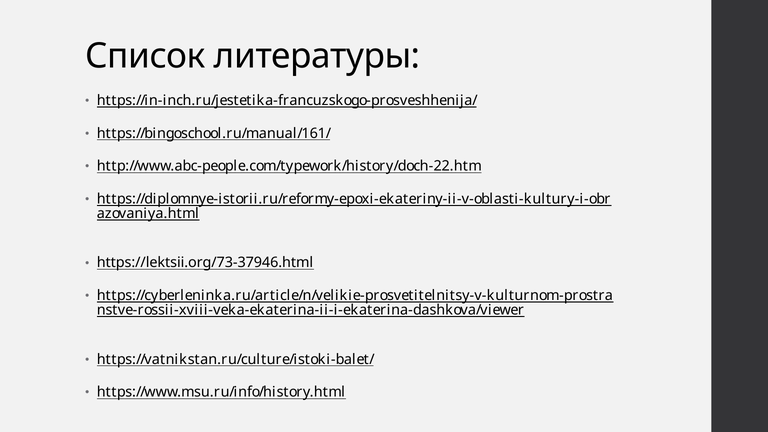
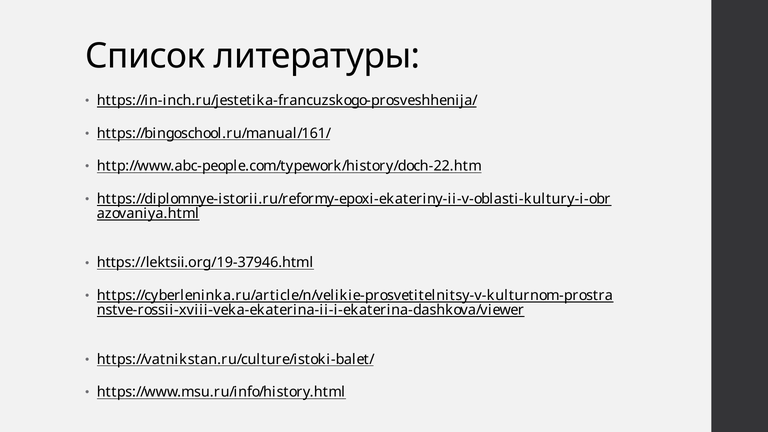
https://lektsii.org/73-37946.html: https://lektsii.org/73-37946.html -> https://lektsii.org/19-37946.html (205, 263)
